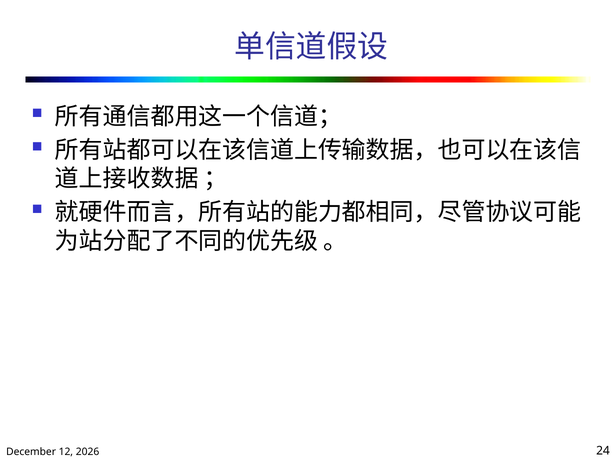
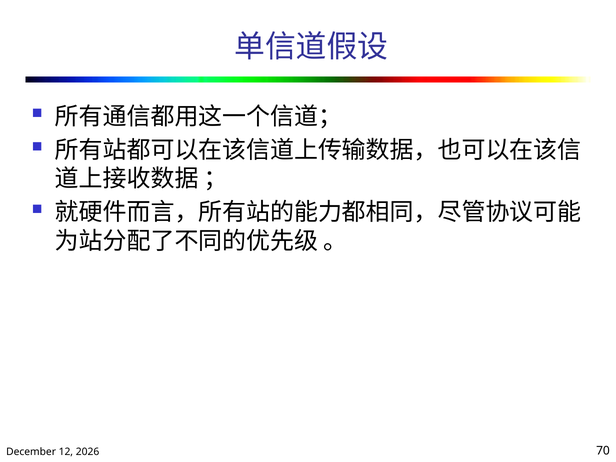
24: 24 -> 70 (603, 451)
